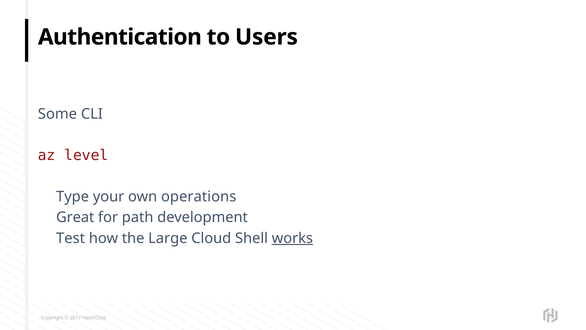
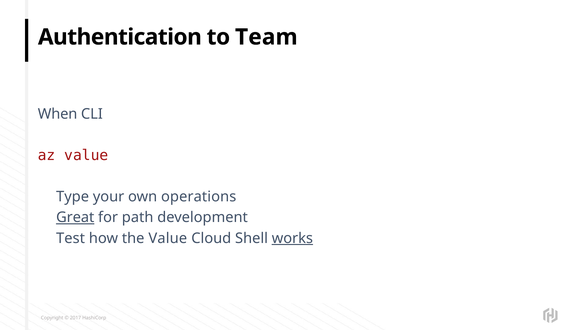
Users: Users -> Team (266, 37)
Some: Some -> When (58, 114)
az level: level -> value (86, 155)
Great underline: none -> present (75, 217)
the Large: Large -> Value (168, 238)
